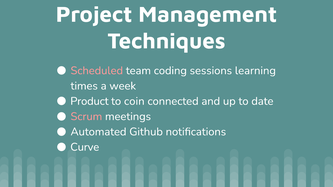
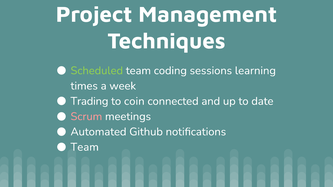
Scheduled colour: pink -> light green (97, 71)
Product: Product -> Trading (89, 101)
Curve: Curve -> Team (85, 147)
